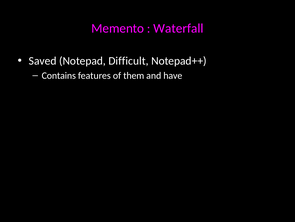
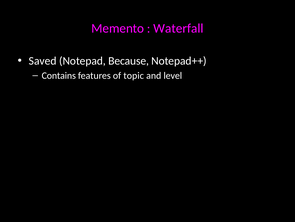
Difficult: Difficult -> Because (129, 61)
them: them -> topic (134, 75)
have: have -> level (173, 75)
